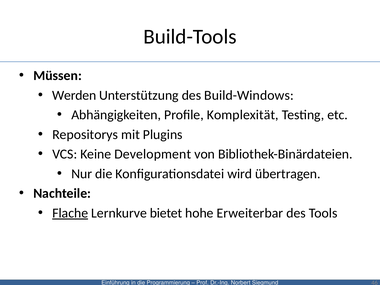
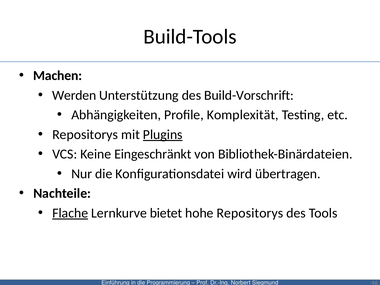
Müssen: Müssen -> Machen (58, 76)
Build-Windows: Build-Windows -> Build-Vorschrift (249, 95)
Plugins underline: none -> present (163, 135)
Development: Development -> Eingeschränkt (153, 154)
hohe Erweiterbar: Erweiterbar -> Repositorys (250, 213)
